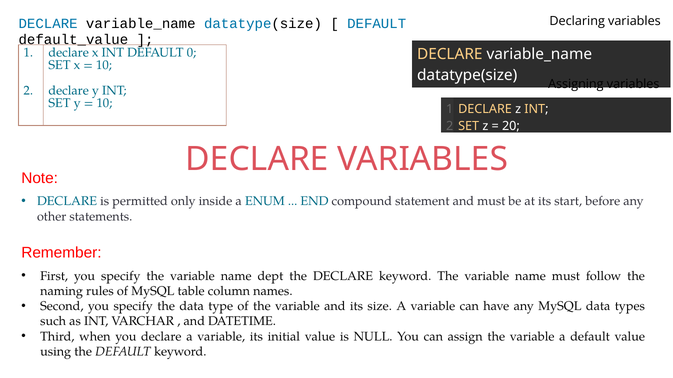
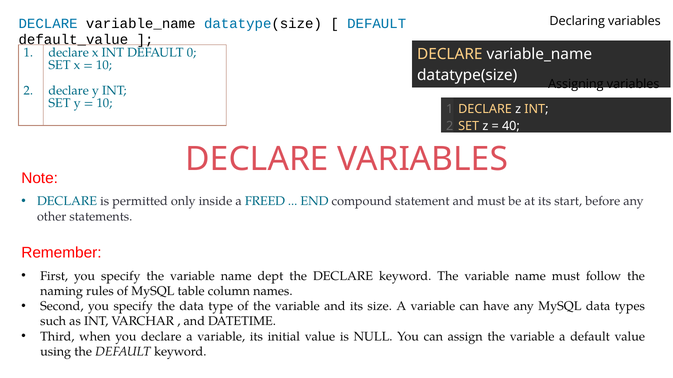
20: 20 -> 40 (511, 127)
ENUM: ENUM -> FREED (265, 202)
